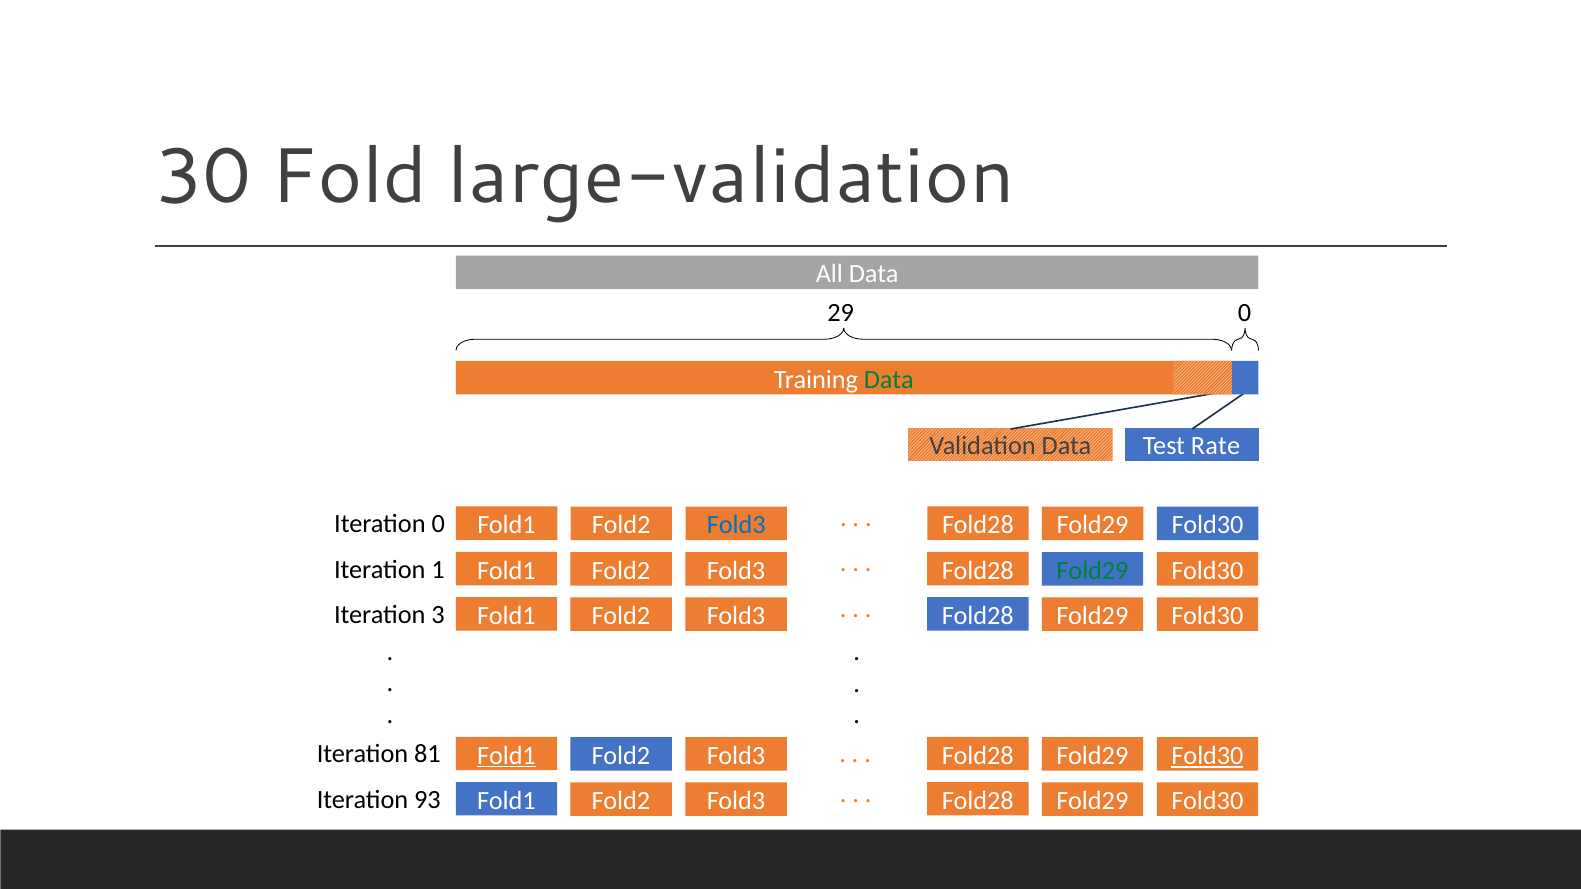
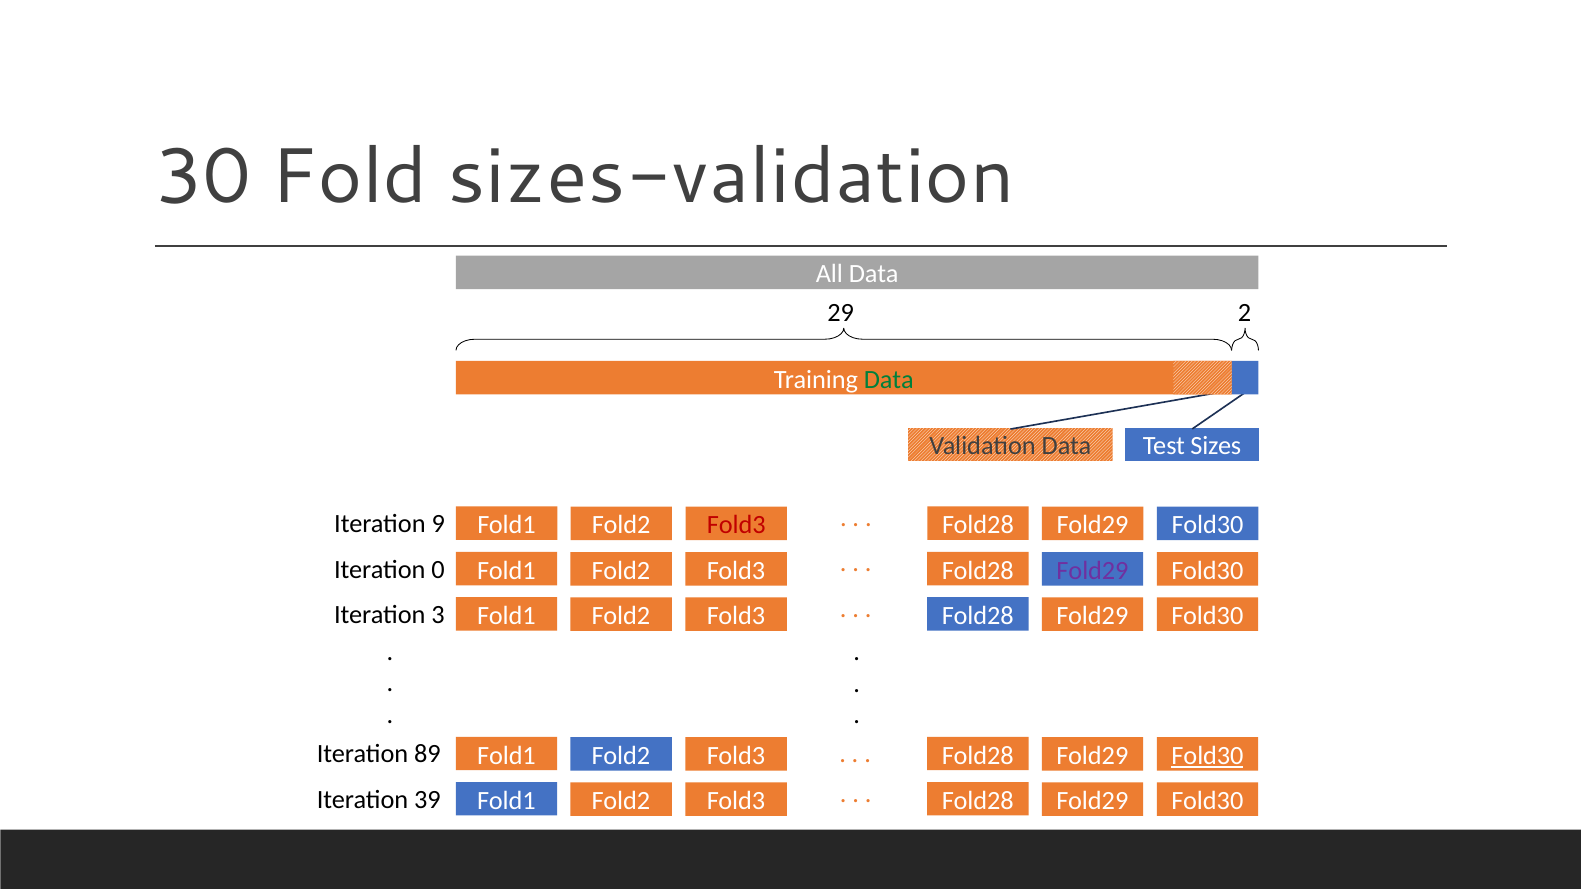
large-validation: large-validation -> sizes-validation (731, 177)
29 0: 0 -> 2 (1244, 313)
Rate: Rate -> Sizes (1216, 446)
Iteration 0: 0 -> 9 (438, 524)
Fold3 colour: blue -> red (736, 525)
1: 1 -> 0 (438, 570)
Fold29 colour: green -> purple (1092, 571)
81: 81 -> 89 (427, 755)
Fold1 underline: present -> none (506, 756)
93: 93 -> 39 (427, 800)
